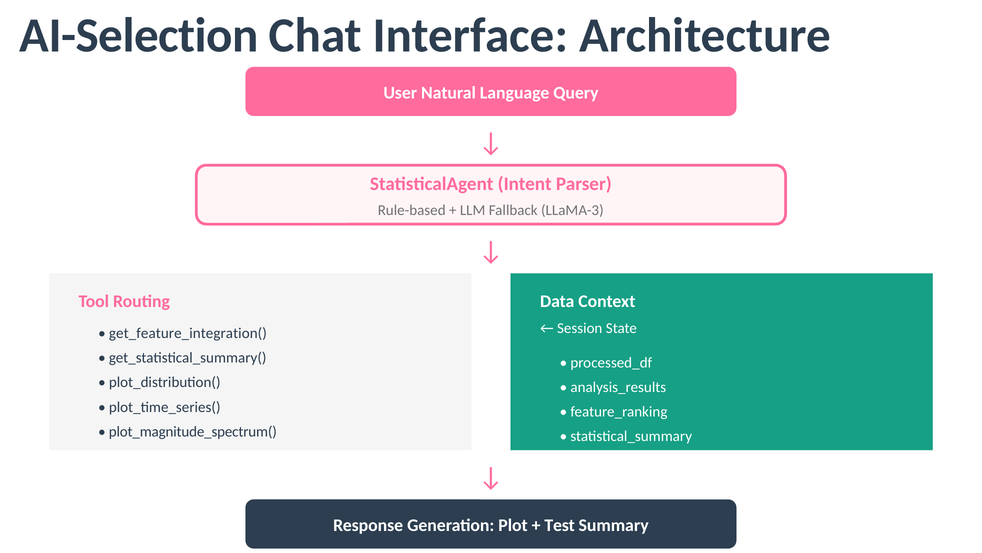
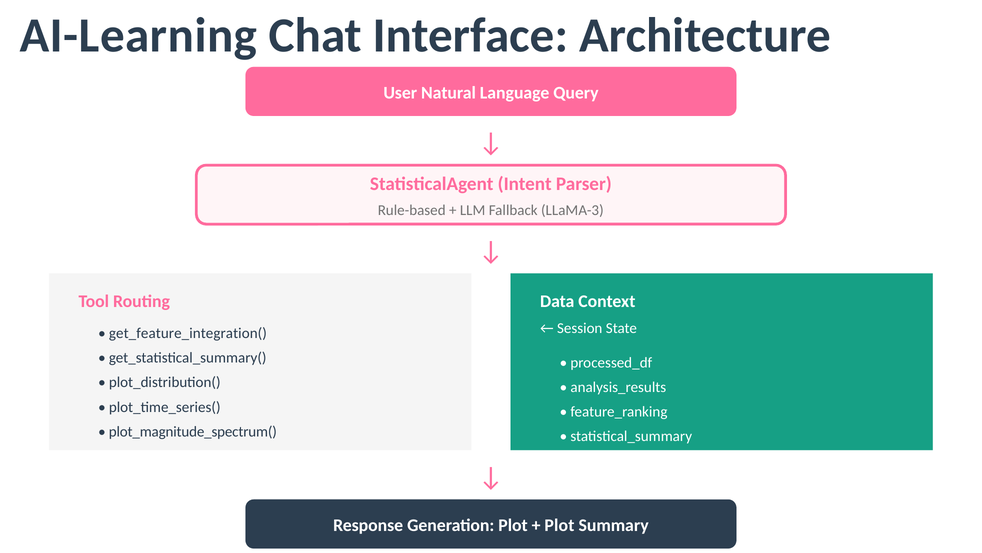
AI-Selection: AI-Selection -> AI-Learning (138, 35)
Test: Test -> Plot (559, 525)
